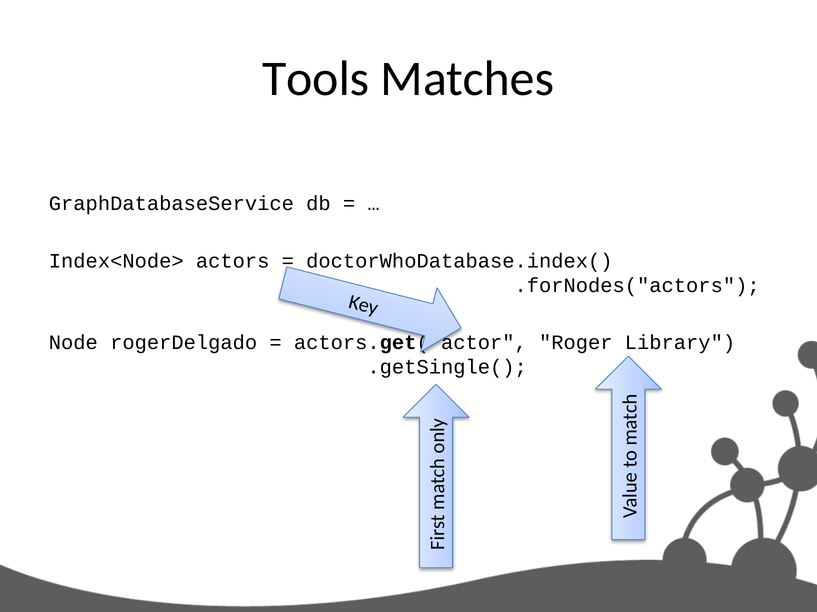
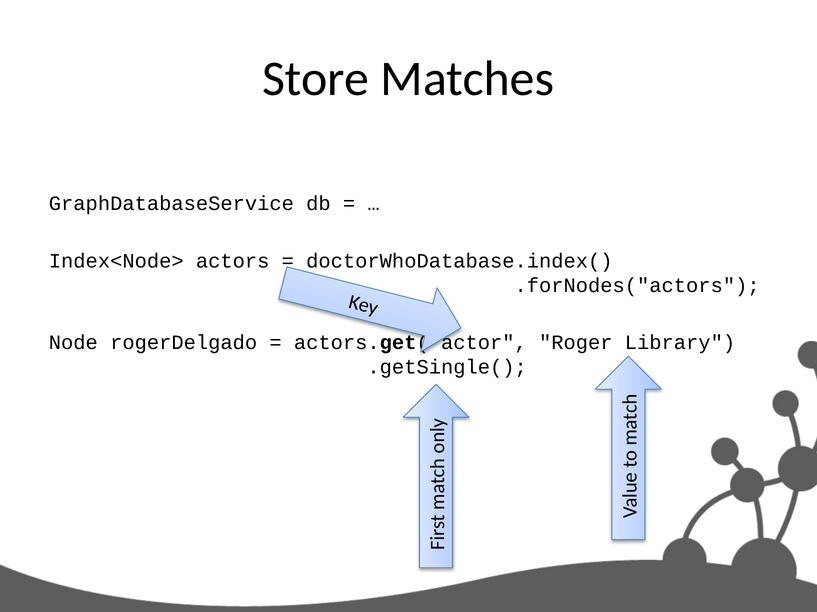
Tools: Tools -> Store (316, 79)
